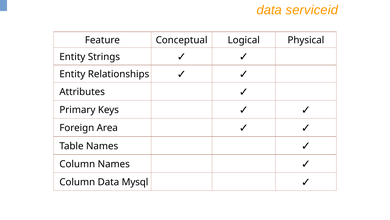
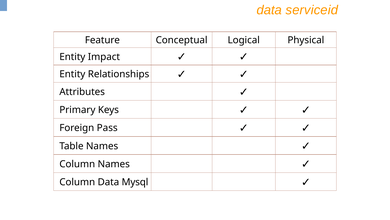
Strings: Strings -> Impact (104, 57)
Area: Area -> Pass (107, 128)
